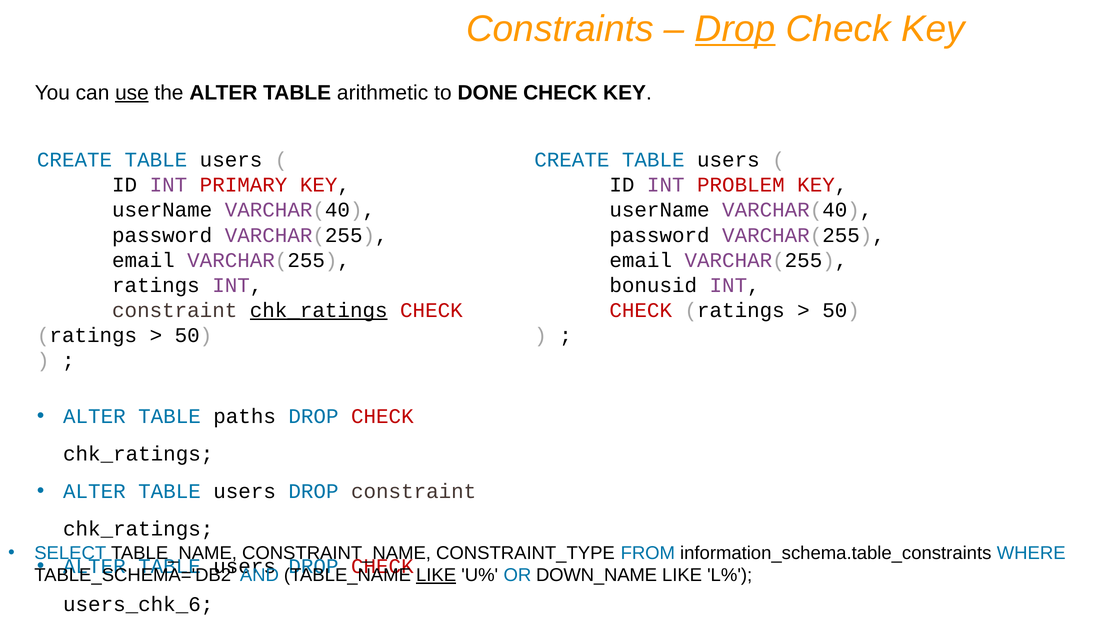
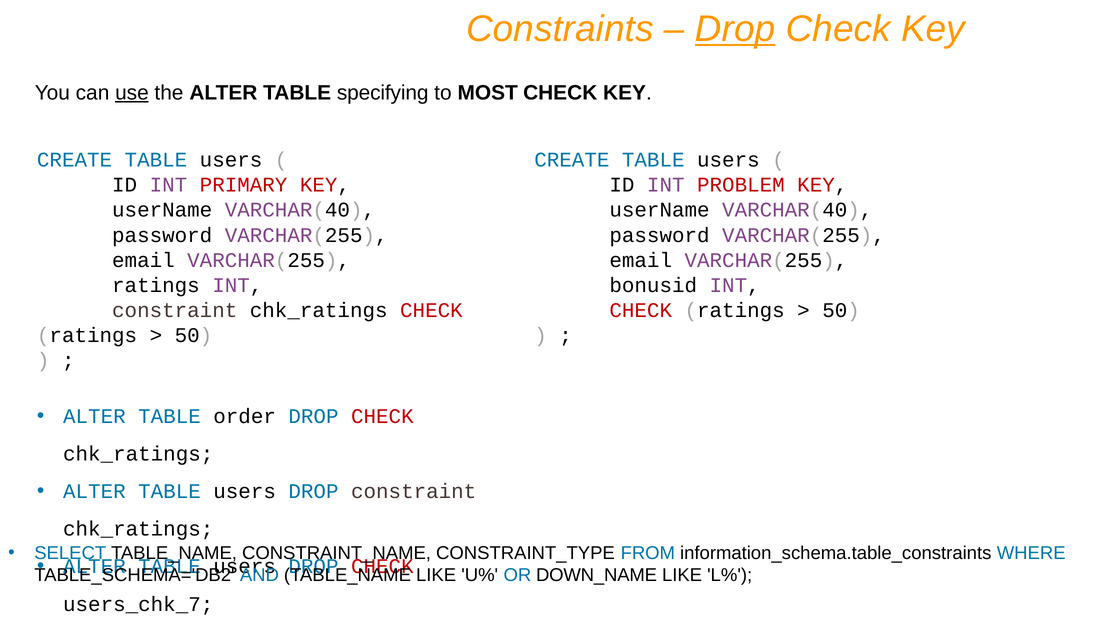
arithmetic: arithmetic -> specifying (383, 93)
DONE: DONE -> MOST (488, 93)
chk_ratings underline: present -> none (319, 310)
paths: paths -> order (245, 416)
LIKE underline: present -> none (436, 575)
users_chk_6: users_chk_6 -> users_chk_7 (138, 604)
